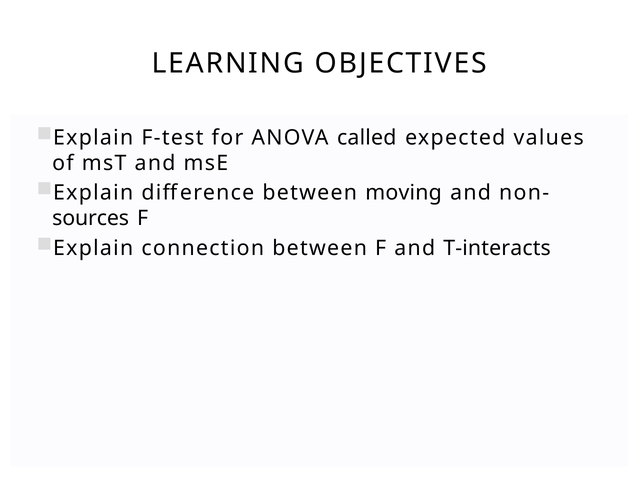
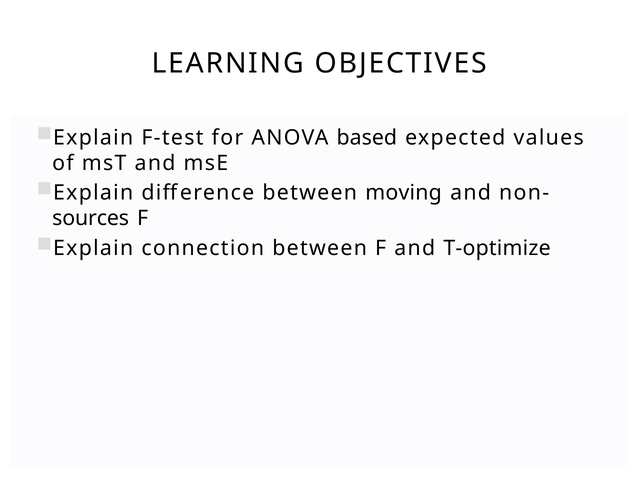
called: called -> based (367, 138)
T-interacts: T-interacts -> T-optimize (497, 248)
